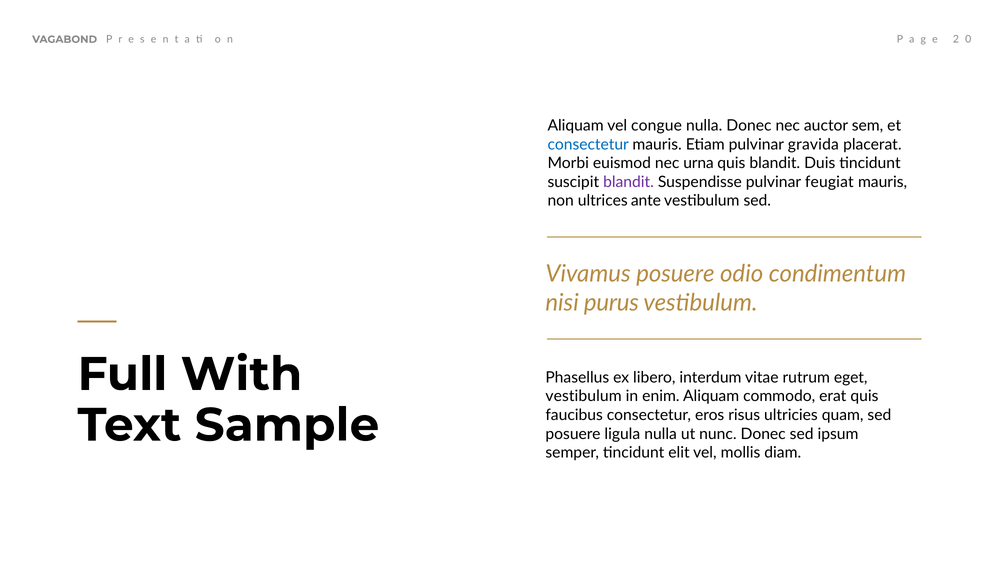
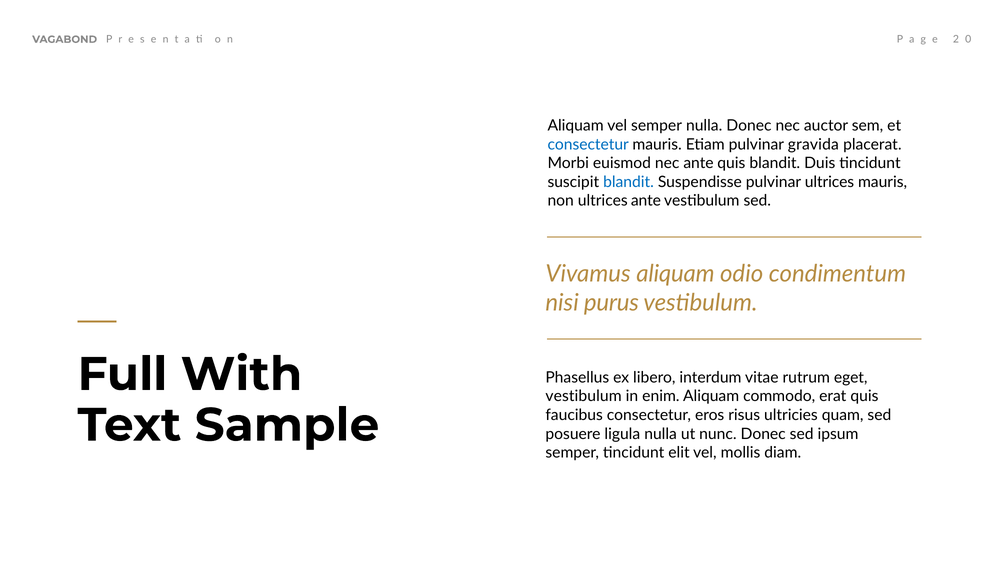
vel congue: congue -> semper (657, 126)
nec urna: urna -> ante (698, 163)
blandit colour: purple -> blue (629, 182)
pulvinar feugiat: feugiat -> ultrices (829, 182)
Vivamus posuere: posuere -> aliquam (675, 274)
